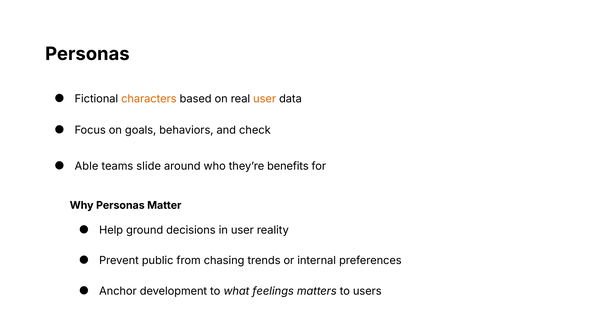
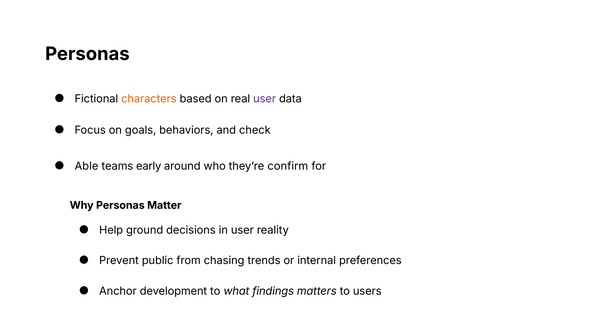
user colour: orange -> purple (265, 99)
slide: slide -> early (149, 166)
benefits: benefits -> confirm (288, 166)
feelings: feelings -> findings (273, 291)
